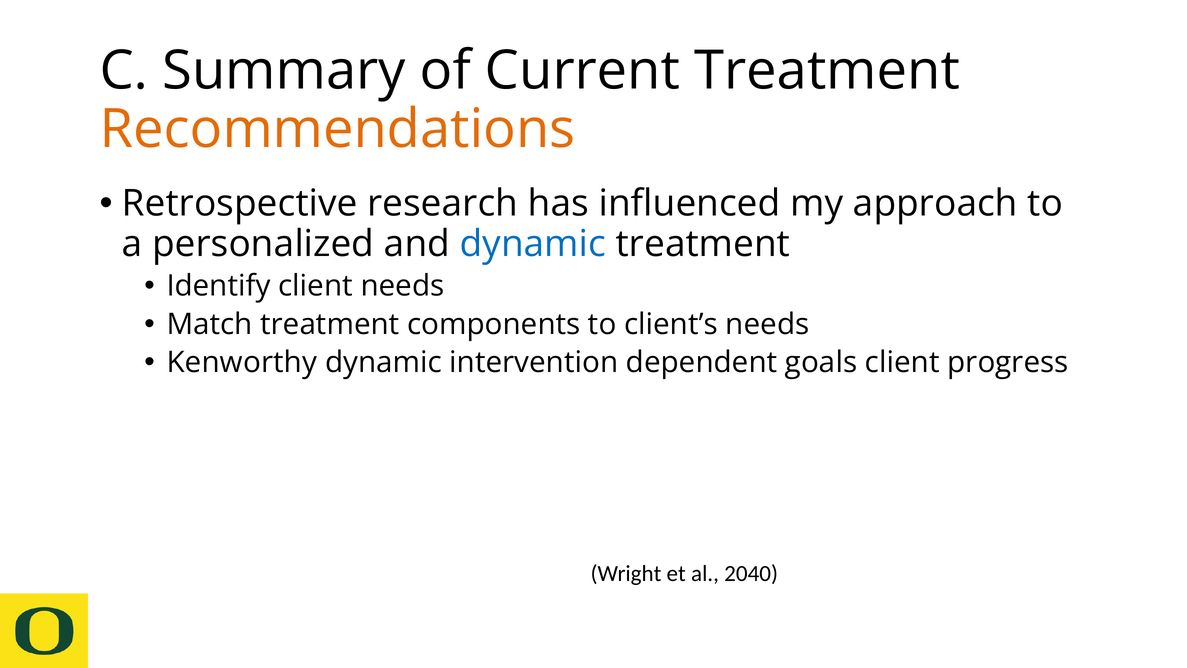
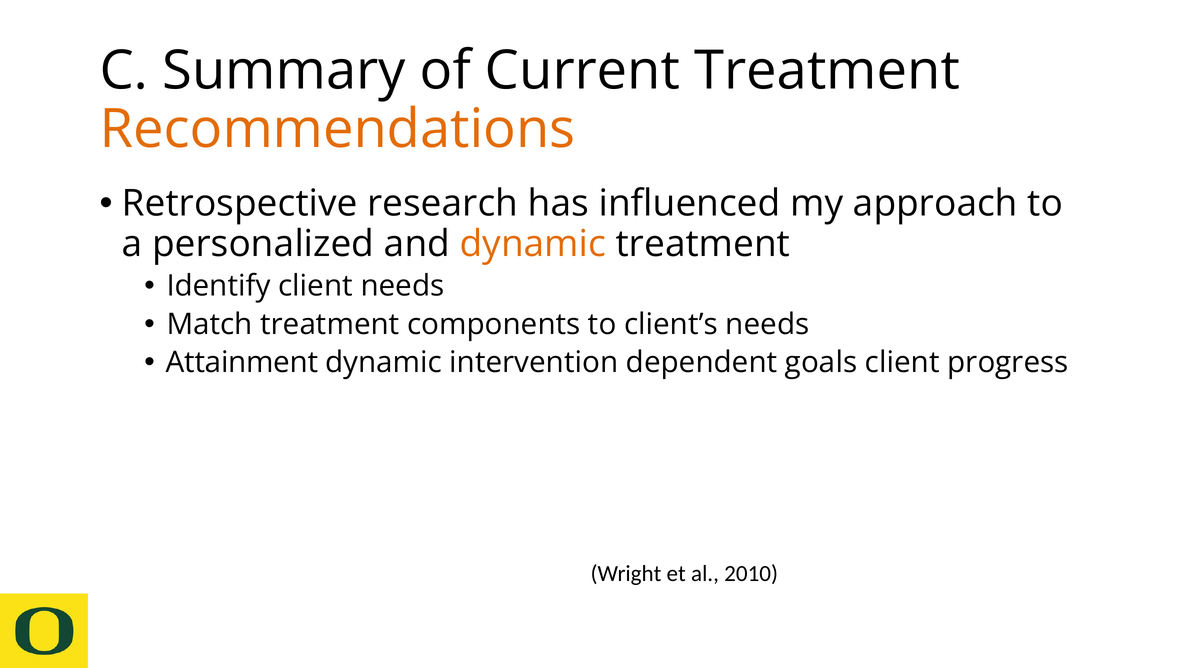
dynamic colour: blue -> orange (533, 244)
Kenworthy: Kenworthy -> Attainment (242, 363)
2040: 2040 -> 2010 (751, 574)
